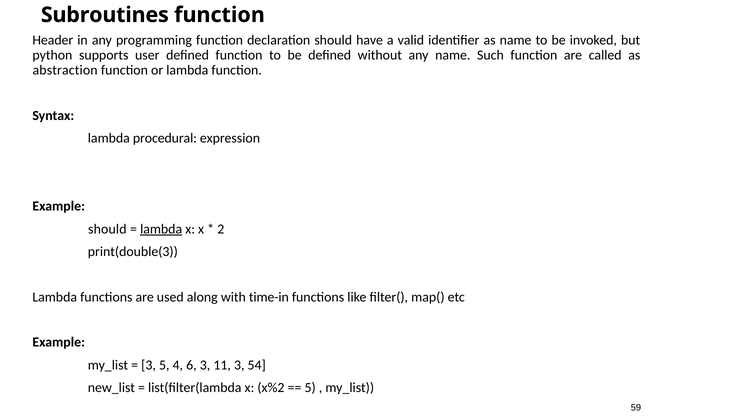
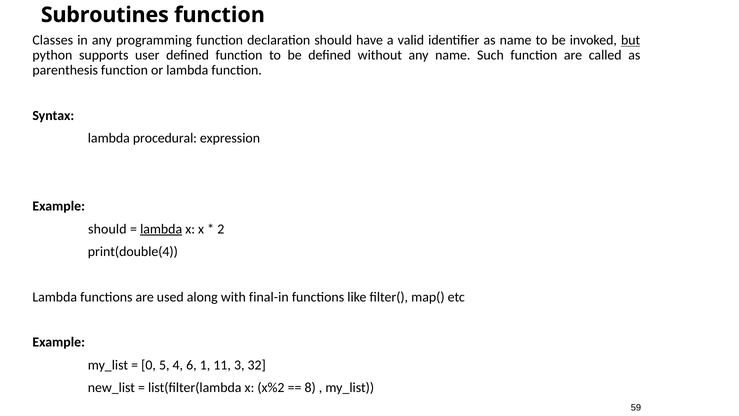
Header: Header -> Classes (53, 40)
but underline: none -> present (631, 40)
abstraction: abstraction -> parenthesis (65, 70)
print(double(3: print(double(3 -> print(double(4 (133, 251)
time-in: time-in -> final-in (269, 297)
3: 3 -> 0 (149, 365)
6 3: 3 -> 1 (205, 365)
54: 54 -> 32 (257, 365)
5: 5 -> 8 (310, 387)
